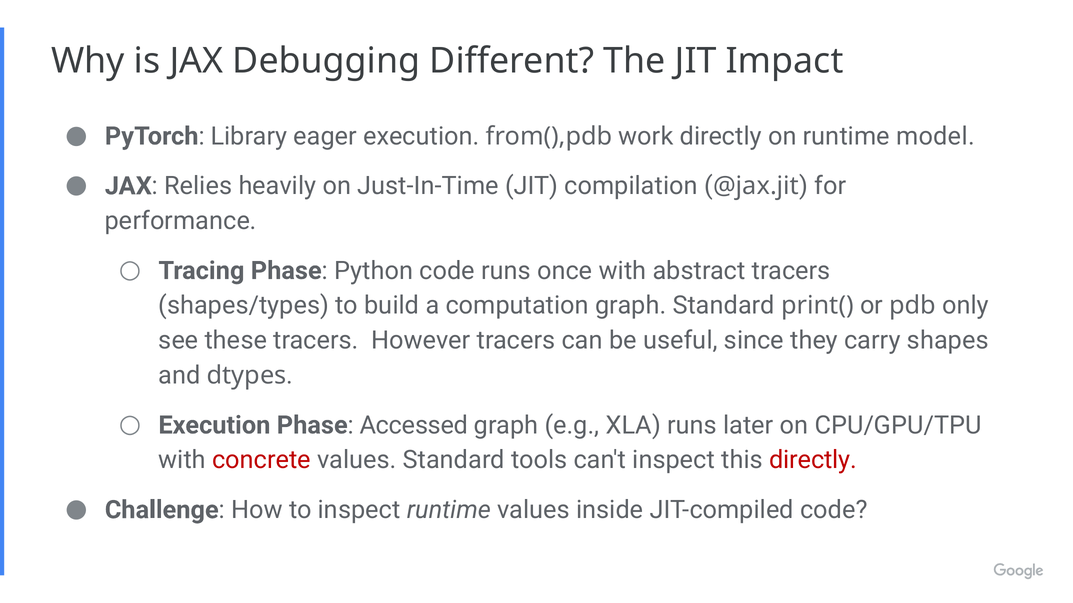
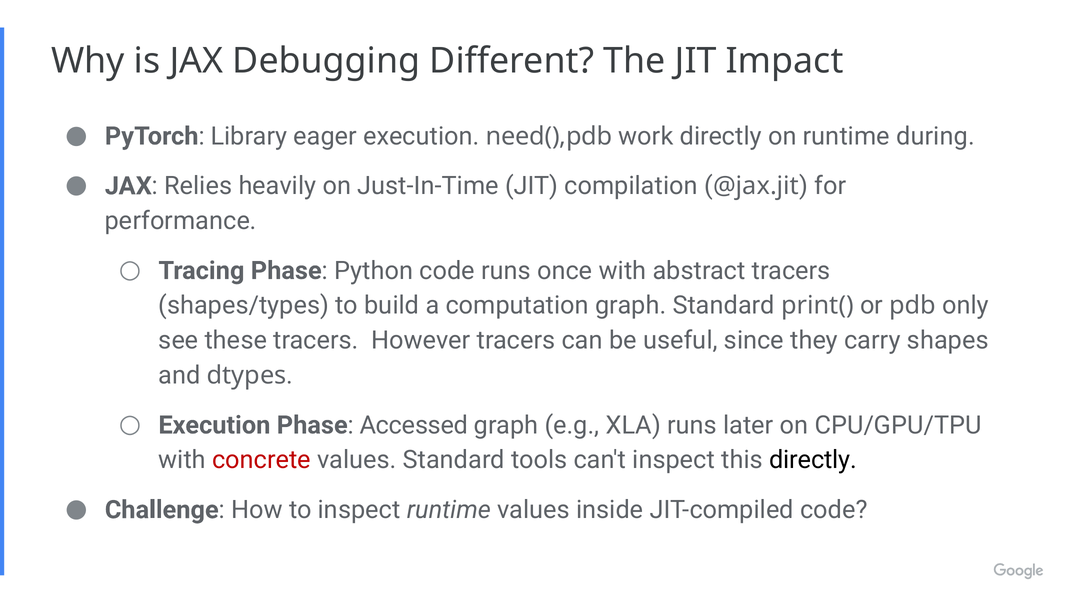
from(),pdb: from(),pdb -> need(),pdb (549, 136)
model: model -> during (936, 136)
directly colour: red -> black (813, 461)
